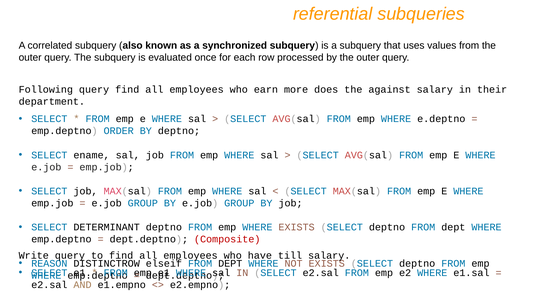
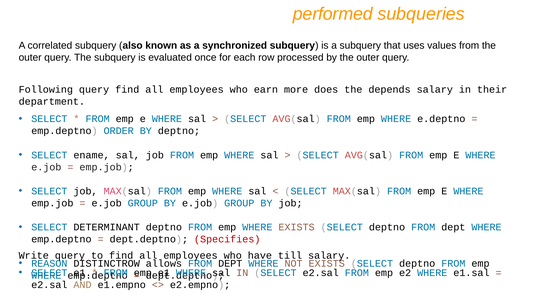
referential: referential -> performed (333, 14)
against: against -> depends (390, 90)
Composite: Composite -> Specifies (227, 240)
elseif: elseif -> allows (164, 264)
